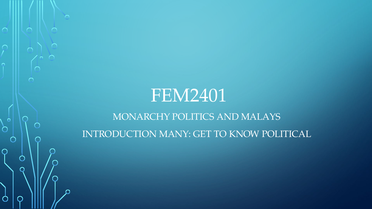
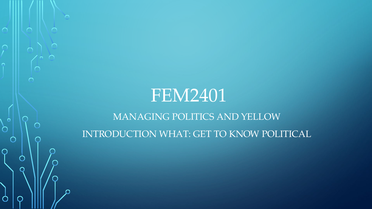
MONARCHY: MONARCHY -> MANAGING (141, 117)
MALAYS: MALAYS -> YELLOW (261, 117)
MANY: MANY -> WHAT (175, 134)
